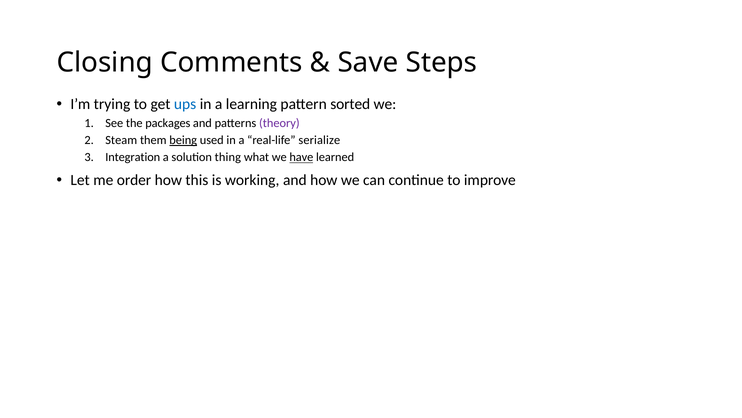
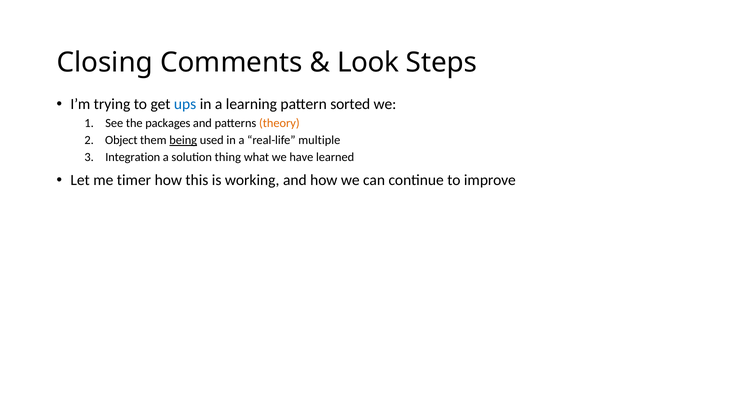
Save: Save -> Look (368, 62)
theory colour: purple -> orange (279, 123)
Steam: Steam -> Object (121, 140)
serialize: serialize -> multiple (319, 140)
have underline: present -> none (301, 157)
order: order -> timer (134, 180)
